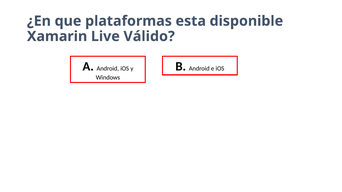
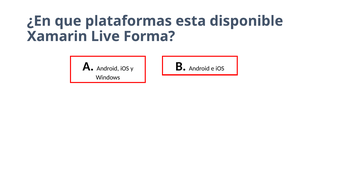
Válido: Válido -> Forma (149, 36)
